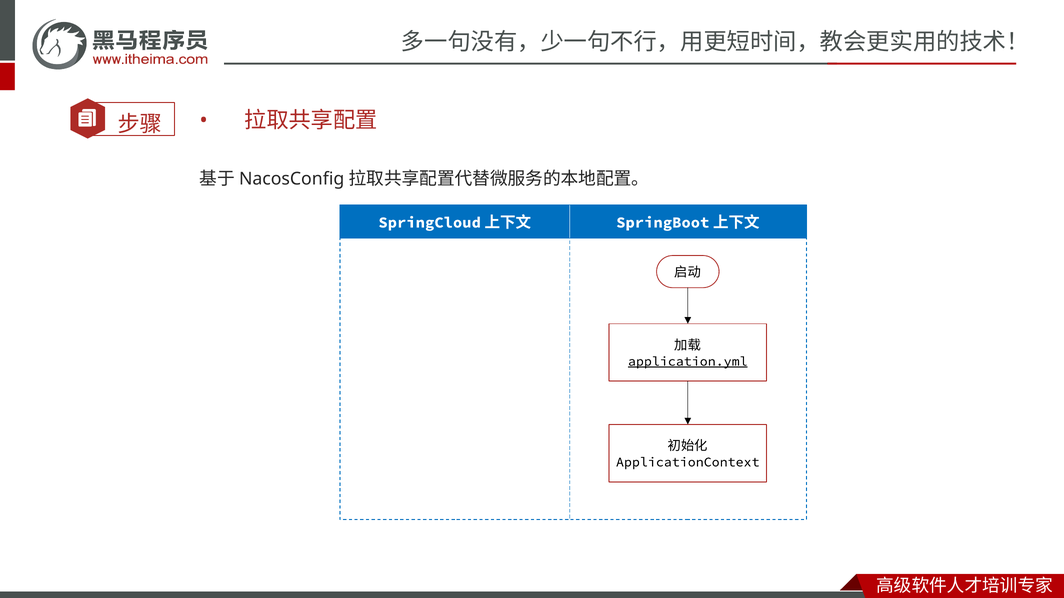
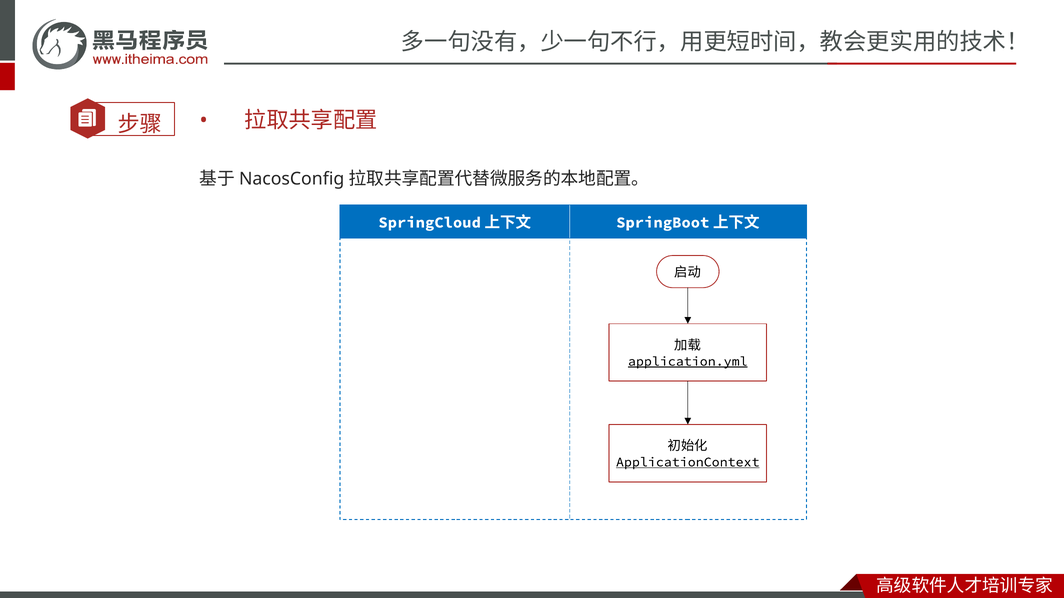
ApplicationContext underline: none -> present (688, 462)
